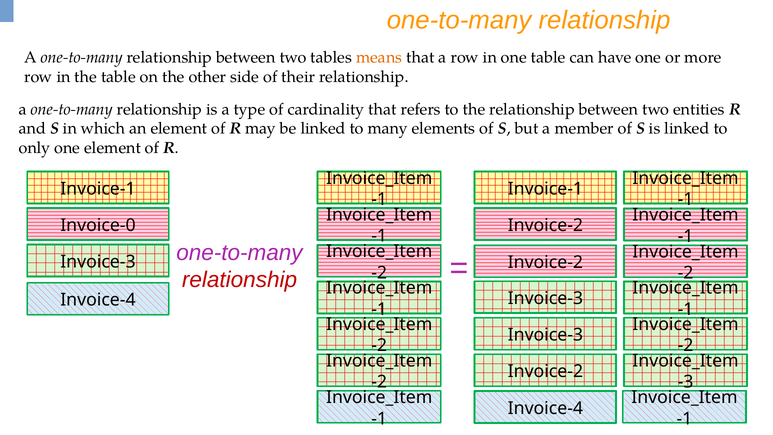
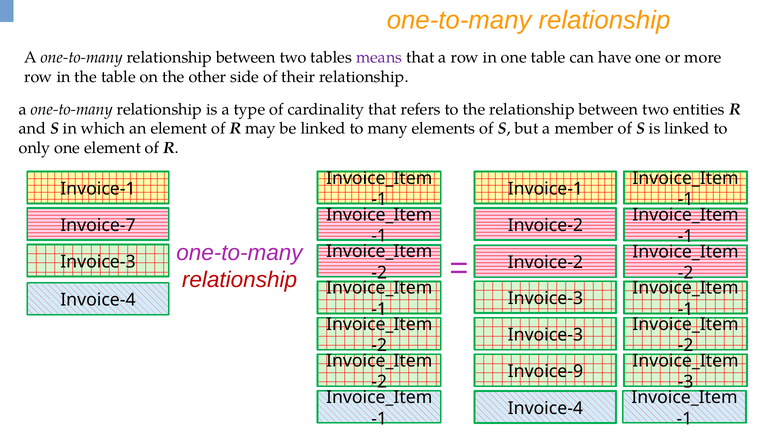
means colour: orange -> purple (379, 58)
Invoice-0: Invoice-0 -> Invoice-7 (98, 225)
Invoice-2: Invoice-2 -> Invoice-9 (545, 371)
